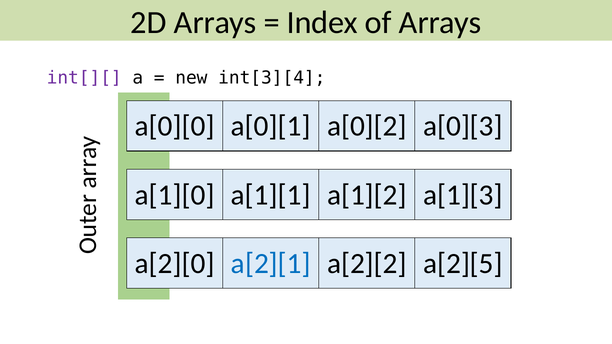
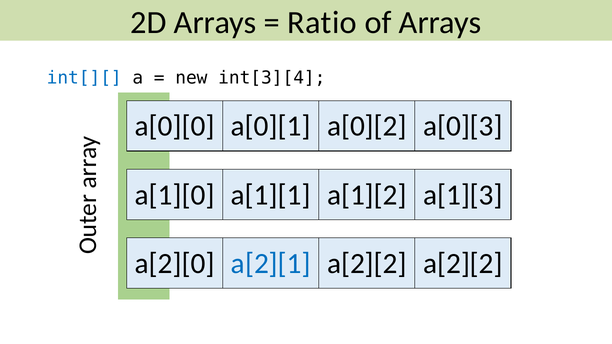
Index: Index -> Ratio (322, 22)
int[][ colour: purple -> blue (84, 78)
a[2][2 a[2][5: a[2][5 -> a[2][2 (463, 264)
